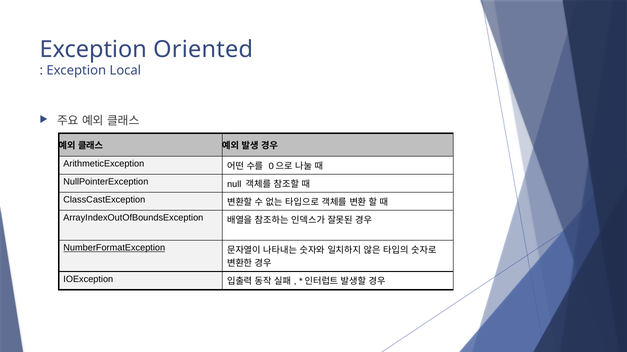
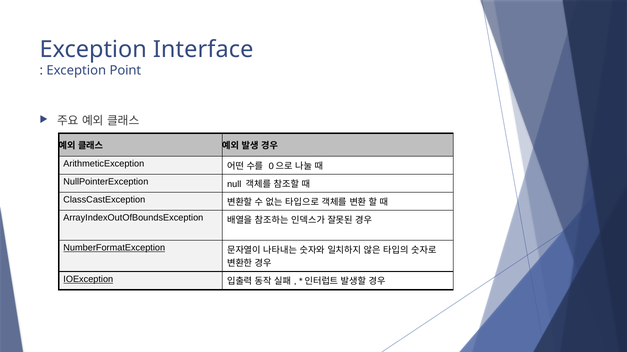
Oriented: Oriented -> Interface (203, 49)
Local: Local -> Point (125, 71)
IOException underline: none -> present (88, 280)
